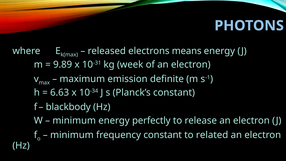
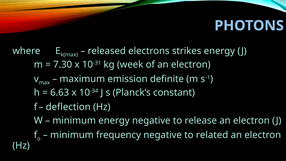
means: means -> strikes (187, 51)
9.89: 9.89 -> 7.30 (63, 64)
blackbody: blackbody -> deflection (68, 107)
energy perfectly: perfectly -> negative (151, 120)
frequency constant: constant -> negative (163, 135)
